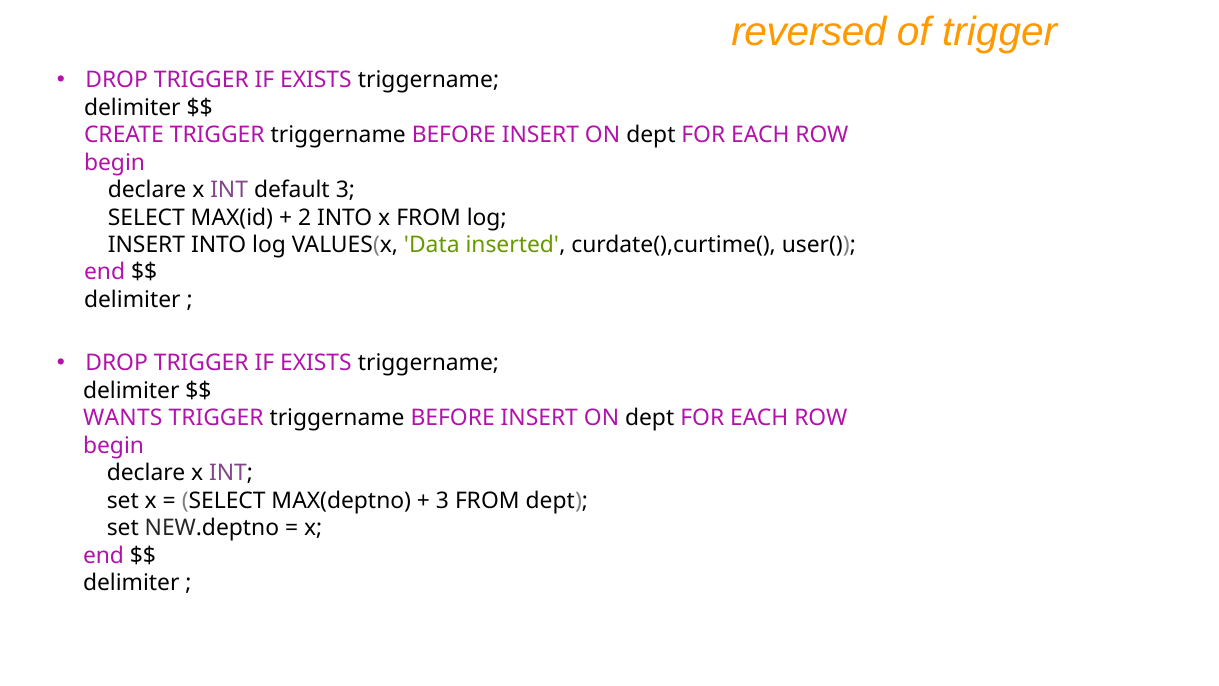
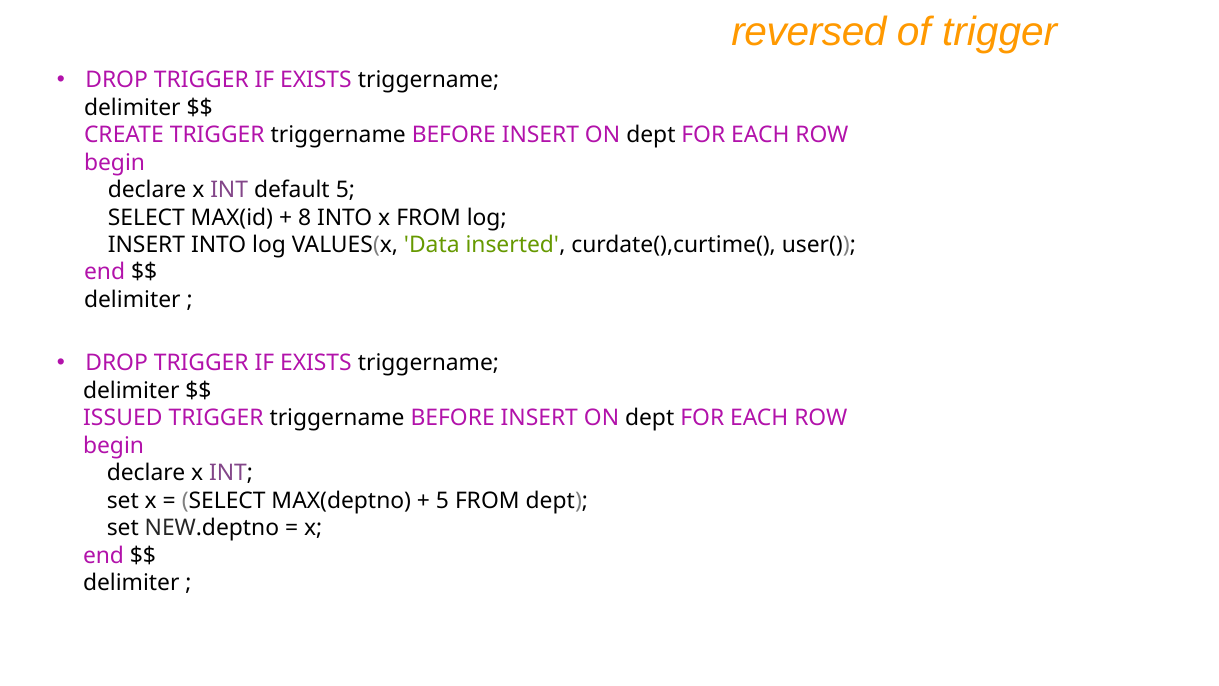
default 3: 3 -> 5 (345, 190)
2: 2 -> 8 (305, 217)
WANTS: WANTS -> ISSUED (123, 418)
3: 3 -> 5 (443, 500)
